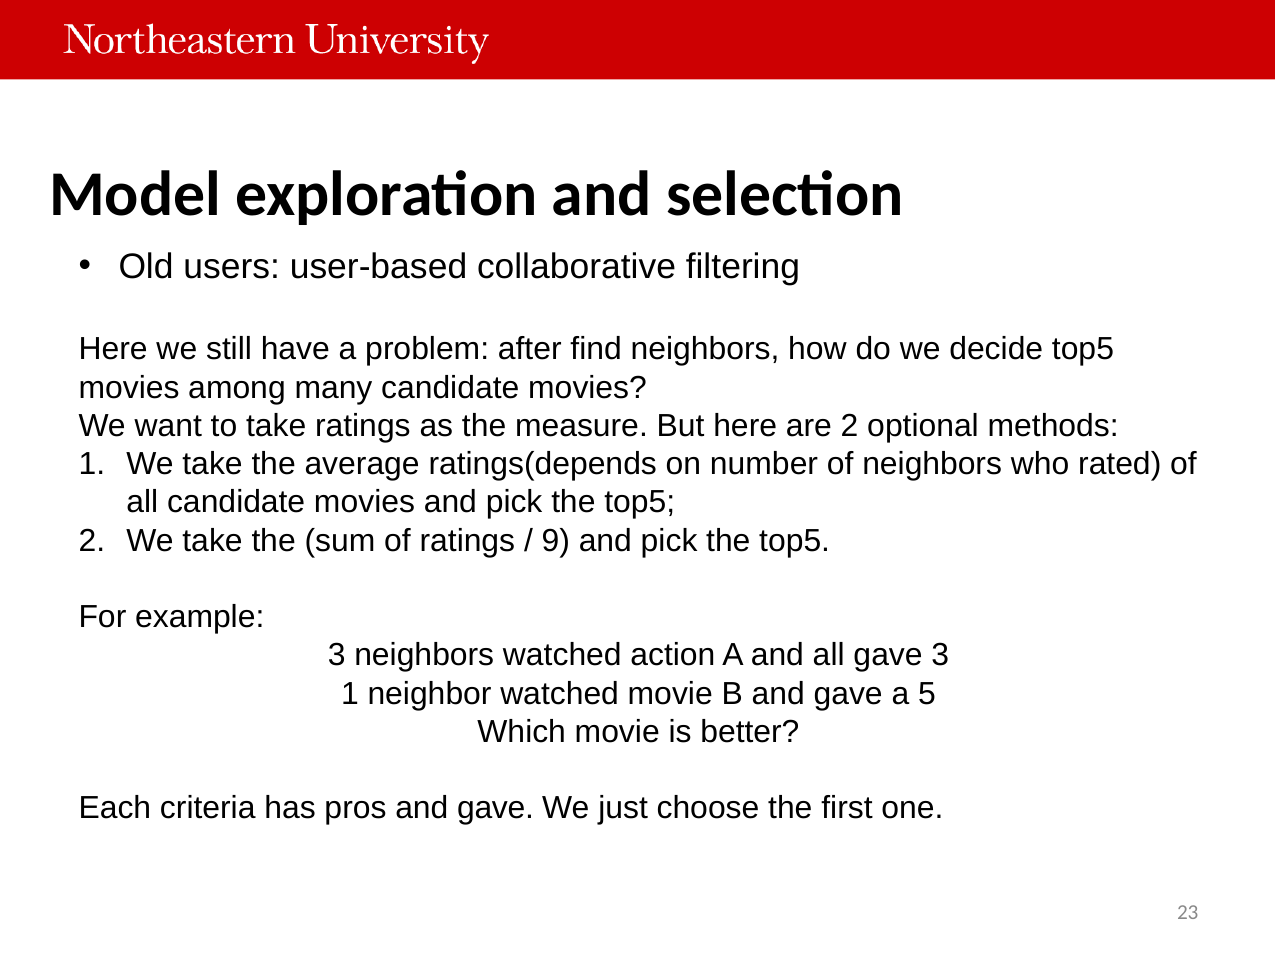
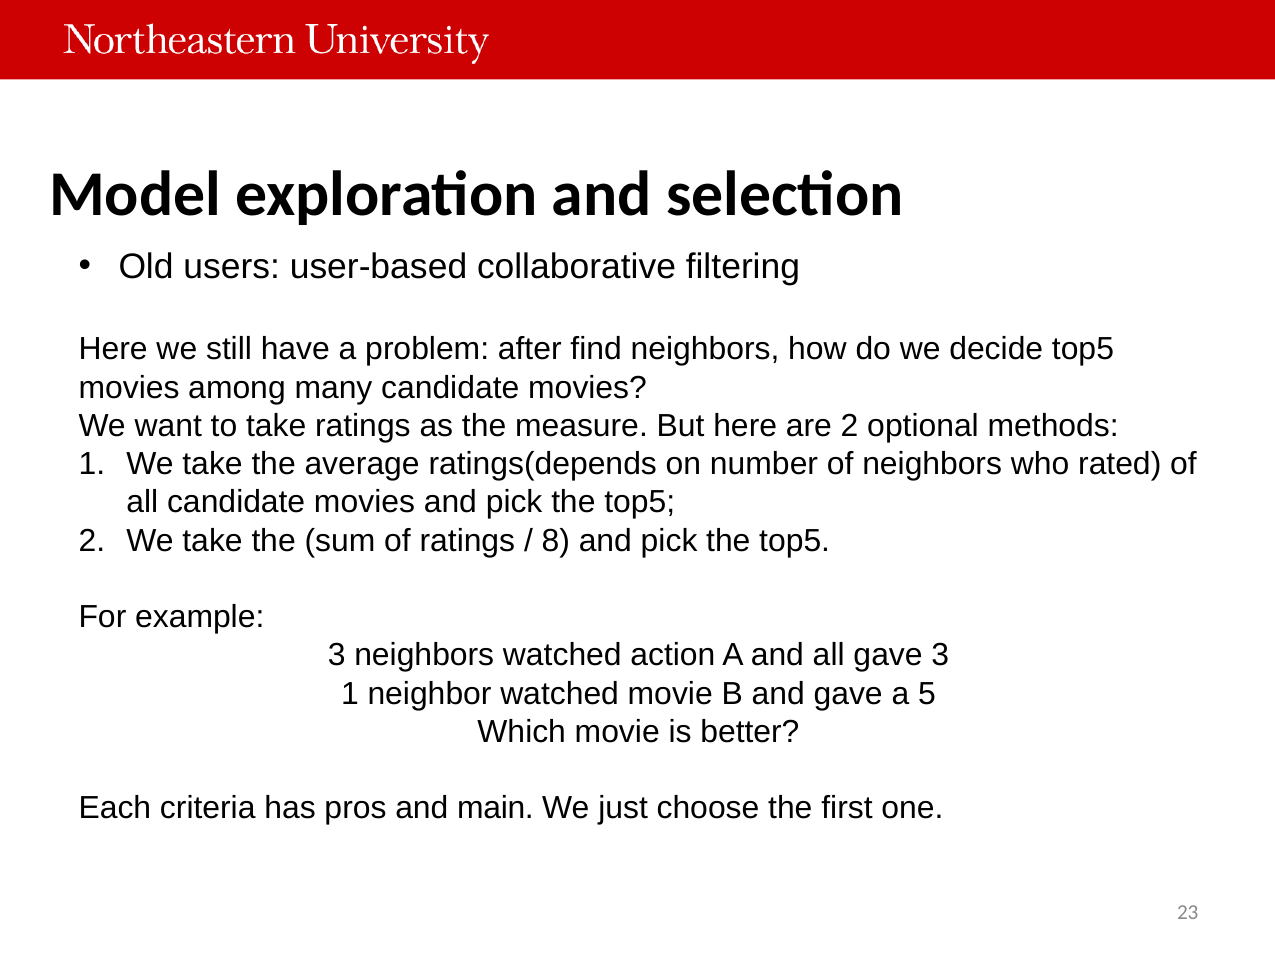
9: 9 -> 8 (556, 541)
pros and gave: gave -> main (496, 808)
